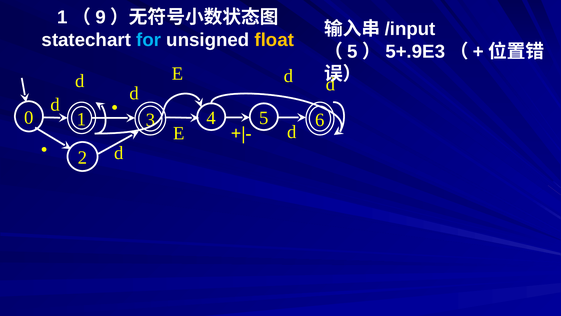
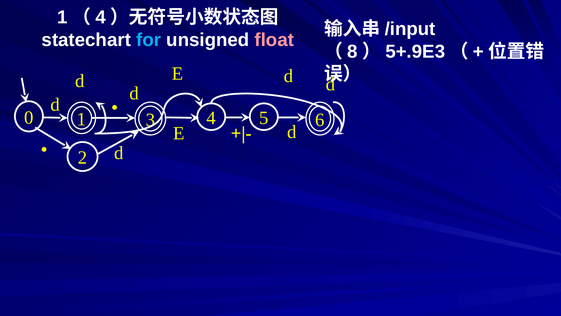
9: 9 -> 4 (101, 17)
float colour: yellow -> pink (274, 40)
5: 5 -> 8 (352, 51)
